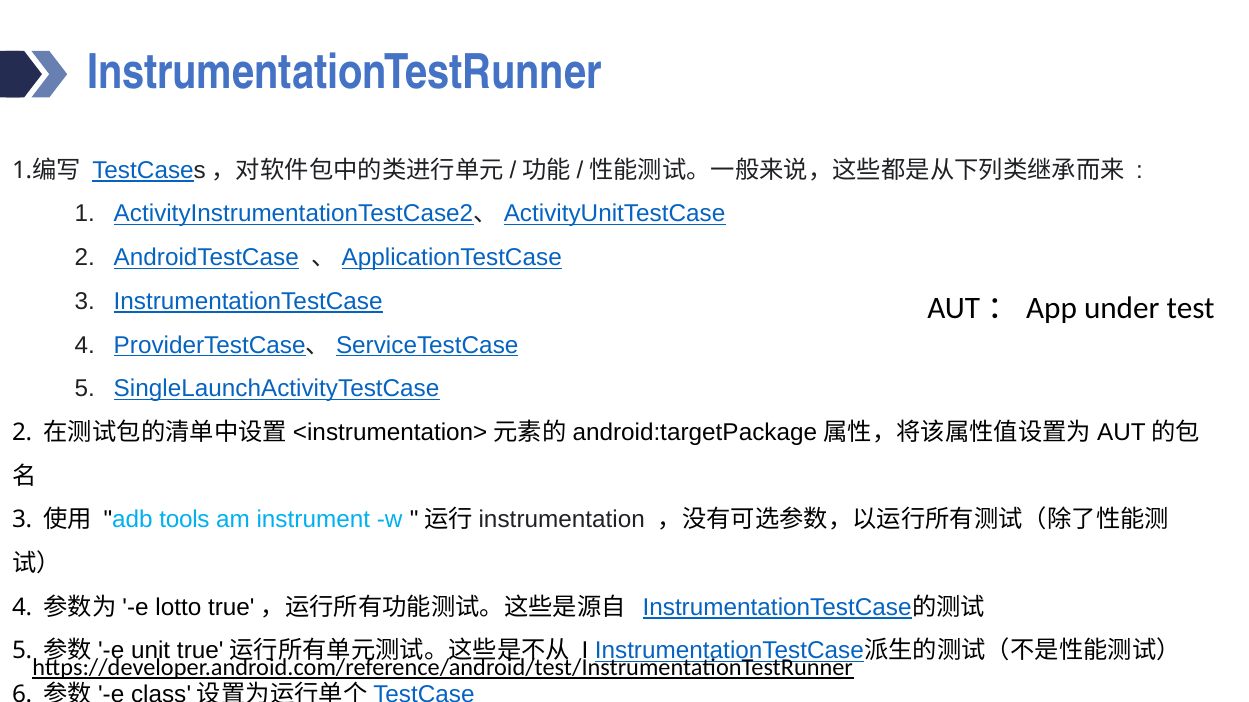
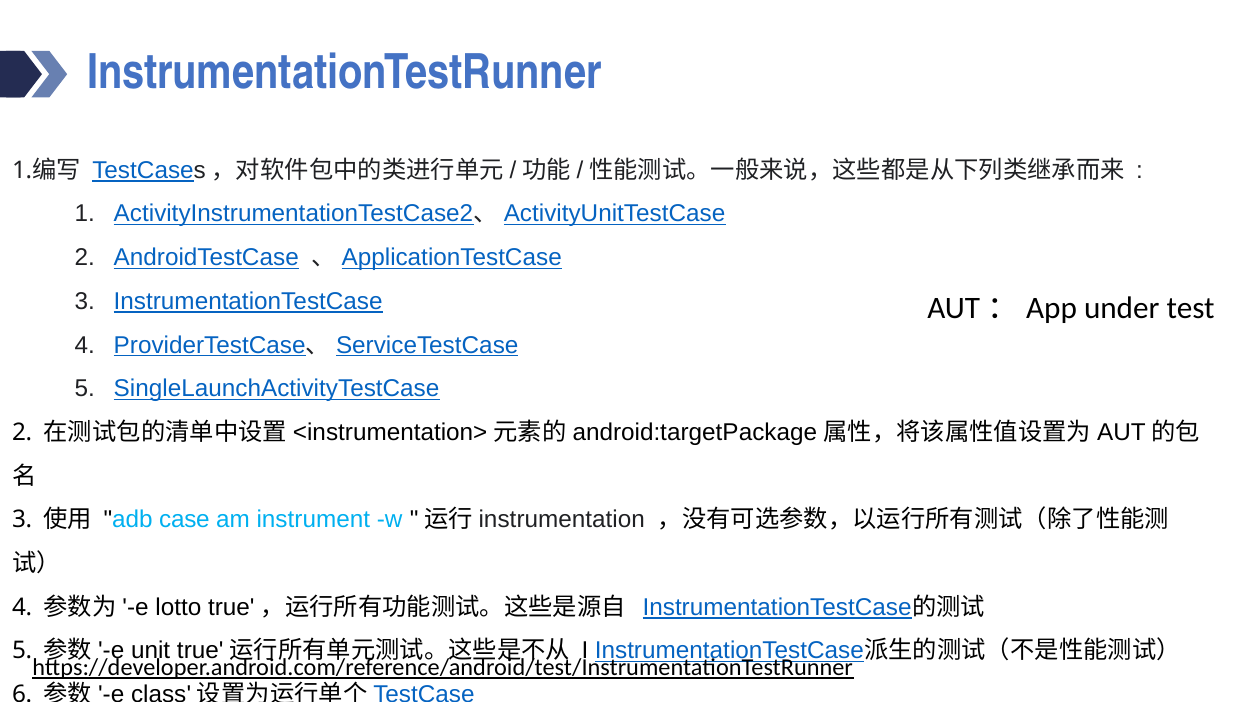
tools: tools -> case (184, 520)
